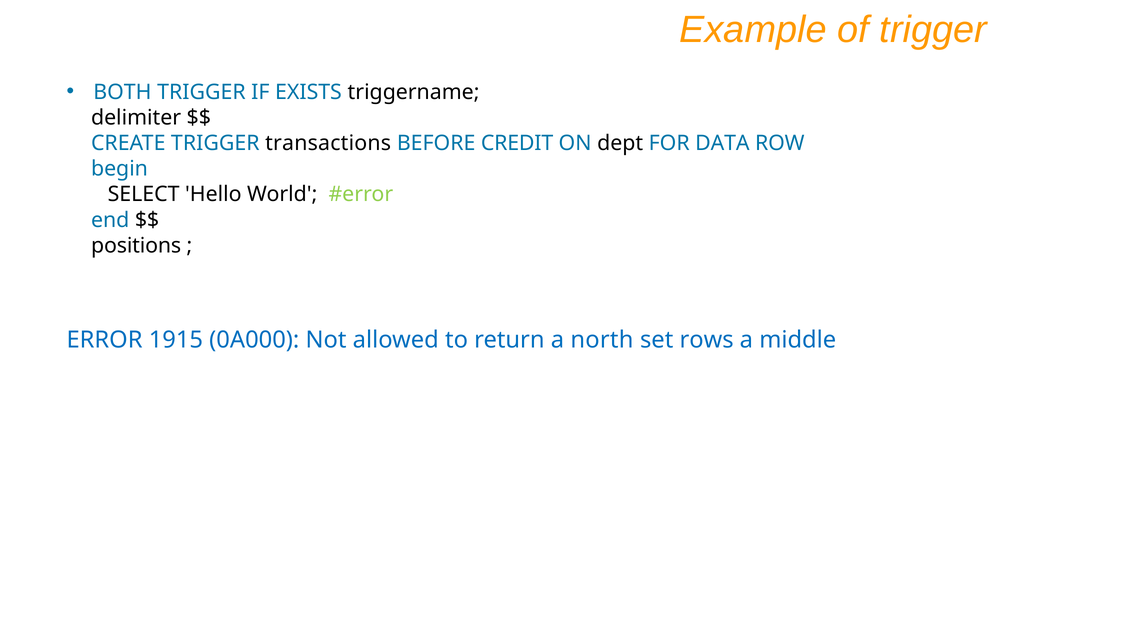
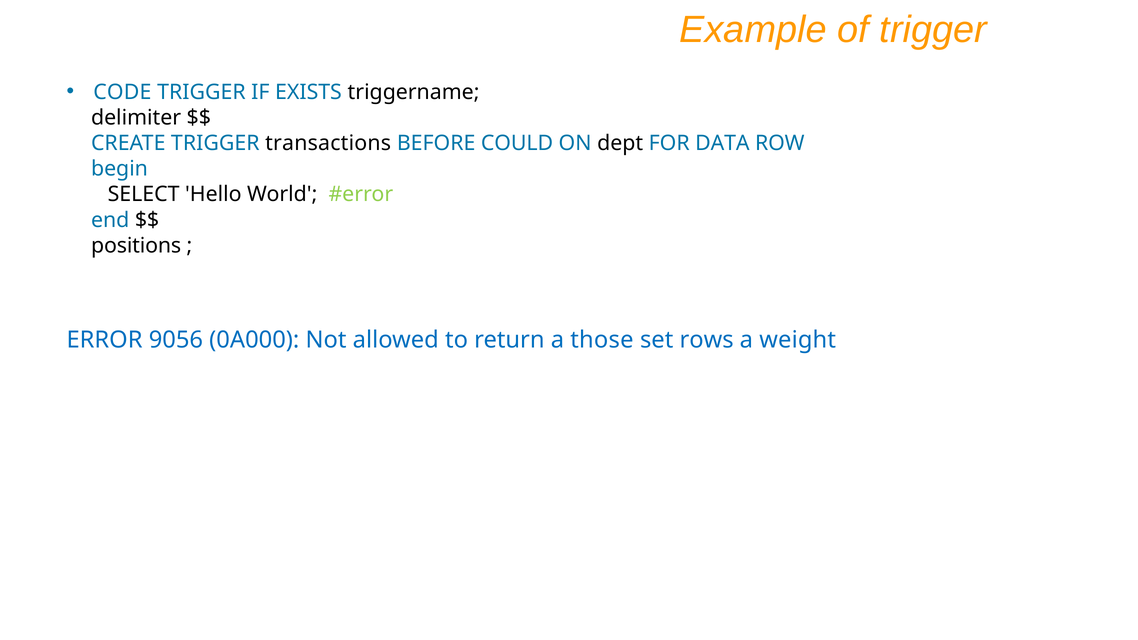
BOTH: BOTH -> CODE (122, 92)
CREDIT: CREDIT -> COULD (517, 143)
1915: 1915 -> 9056 (176, 340)
north: north -> those (602, 340)
middle: middle -> weight (798, 340)
